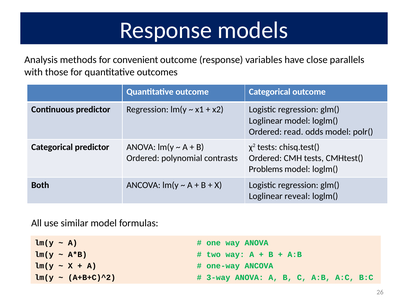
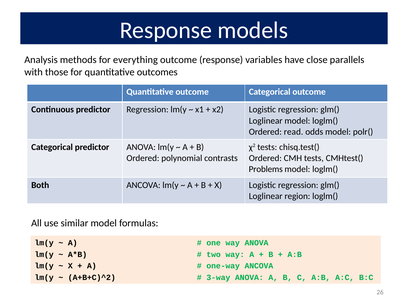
convenient: convenient -> everything (135, 60)
reveal: reveal -> region (297, 196)
